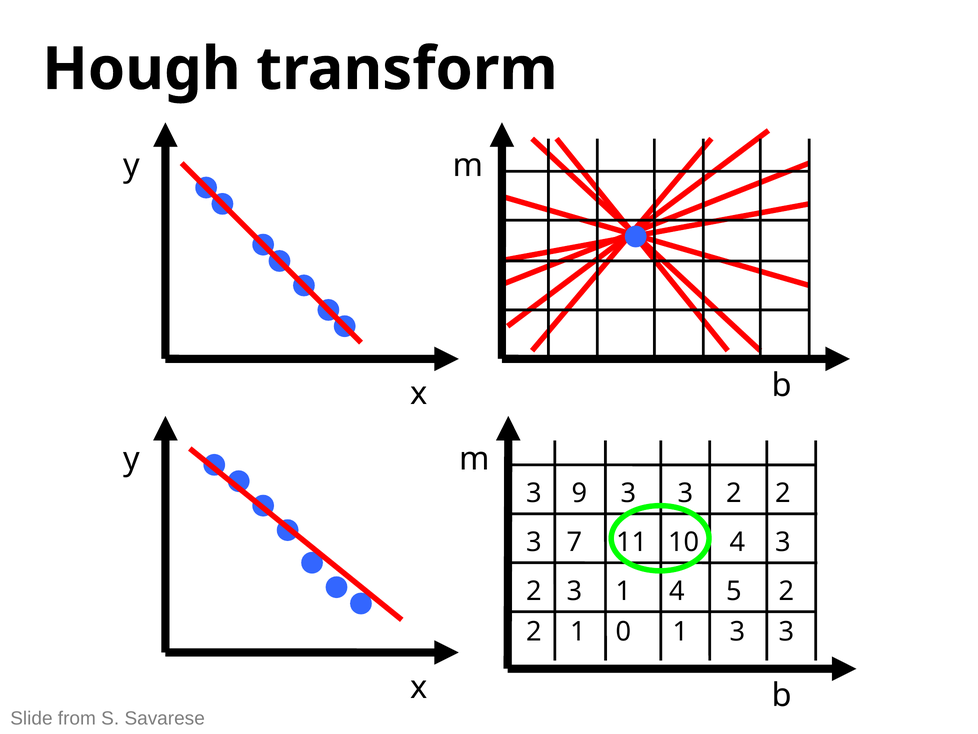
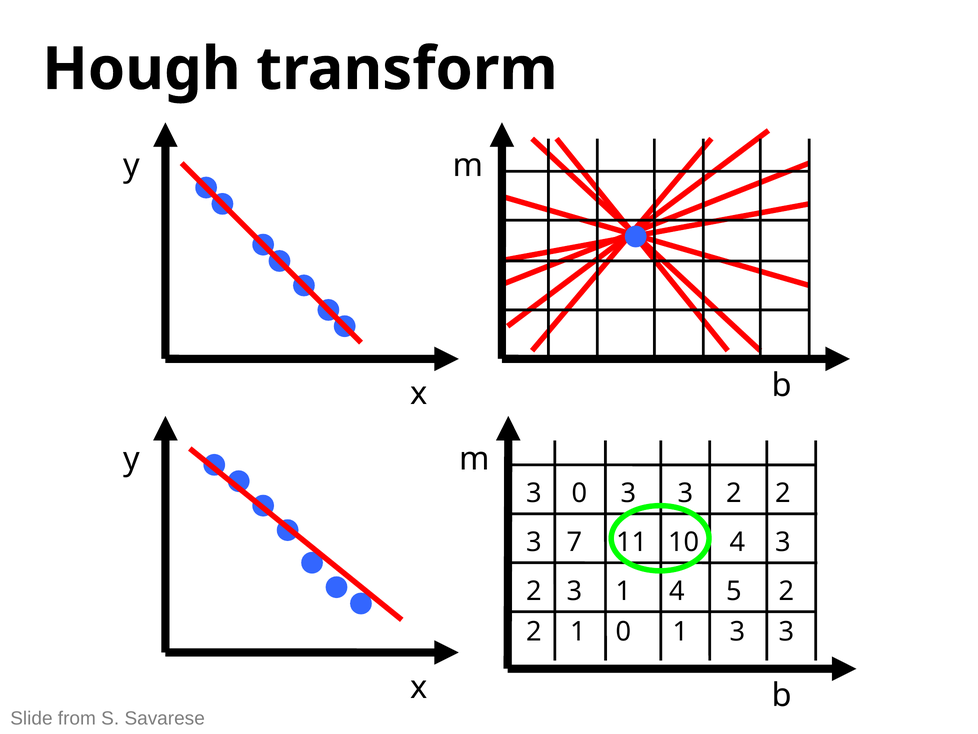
3 9: 9 -> 0 (579, 493)
